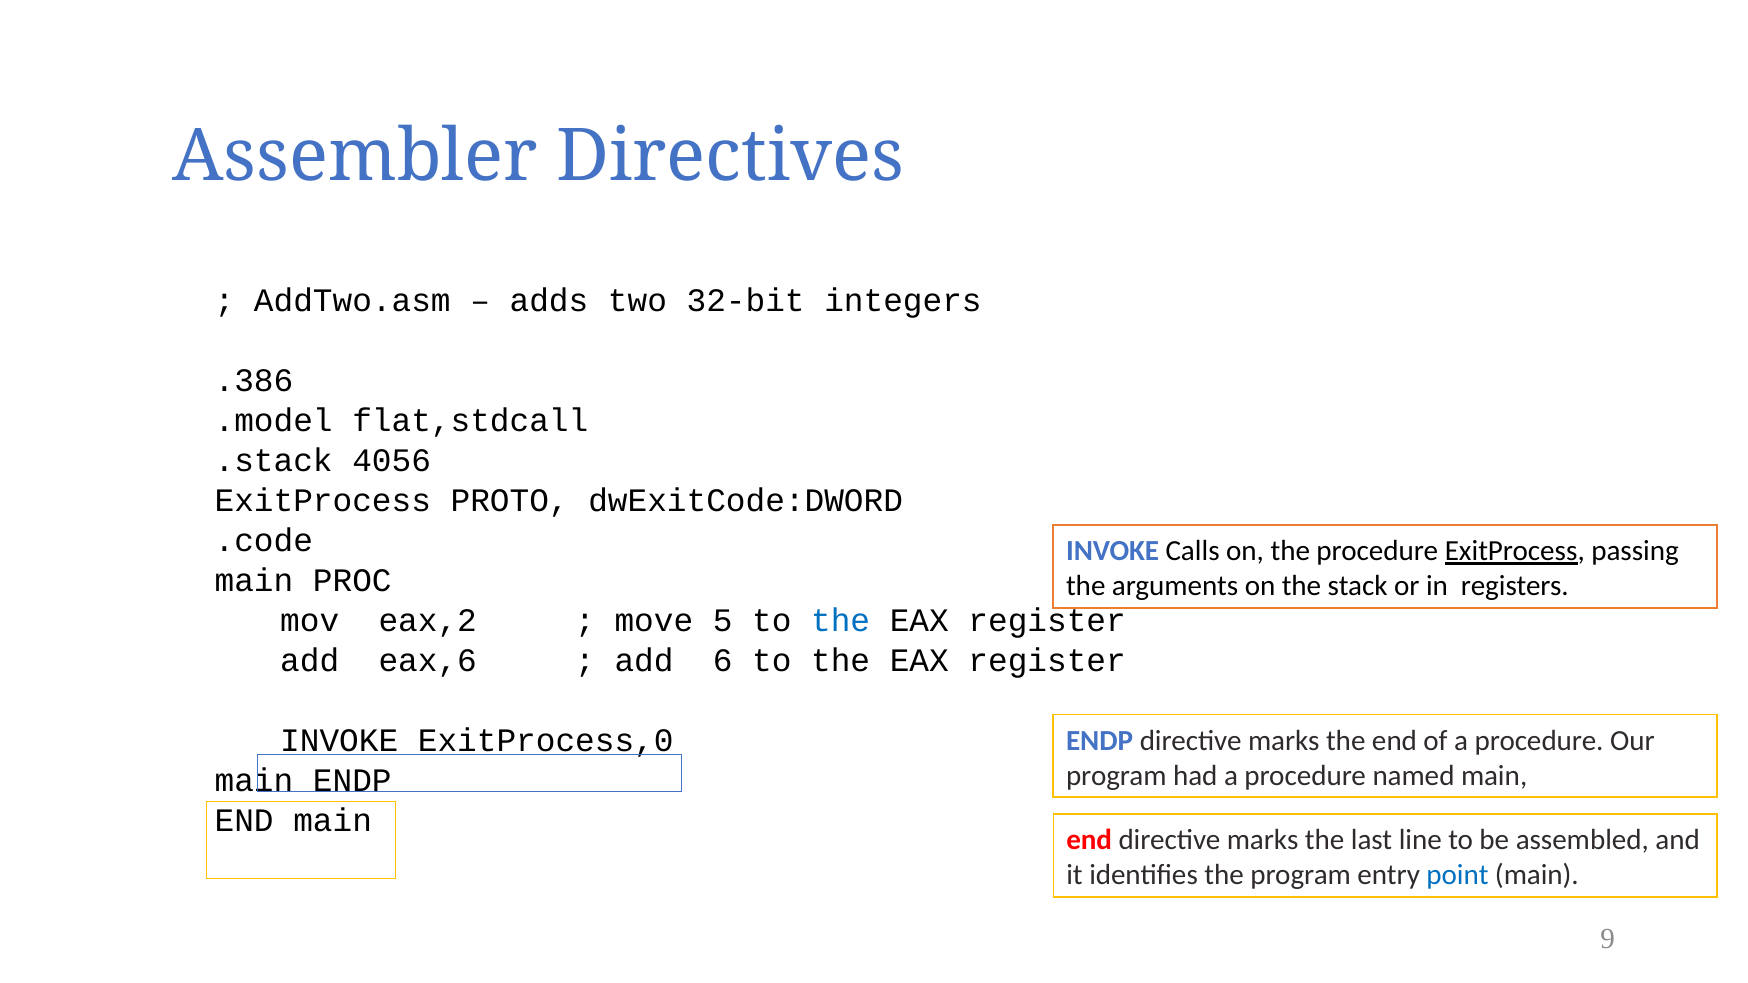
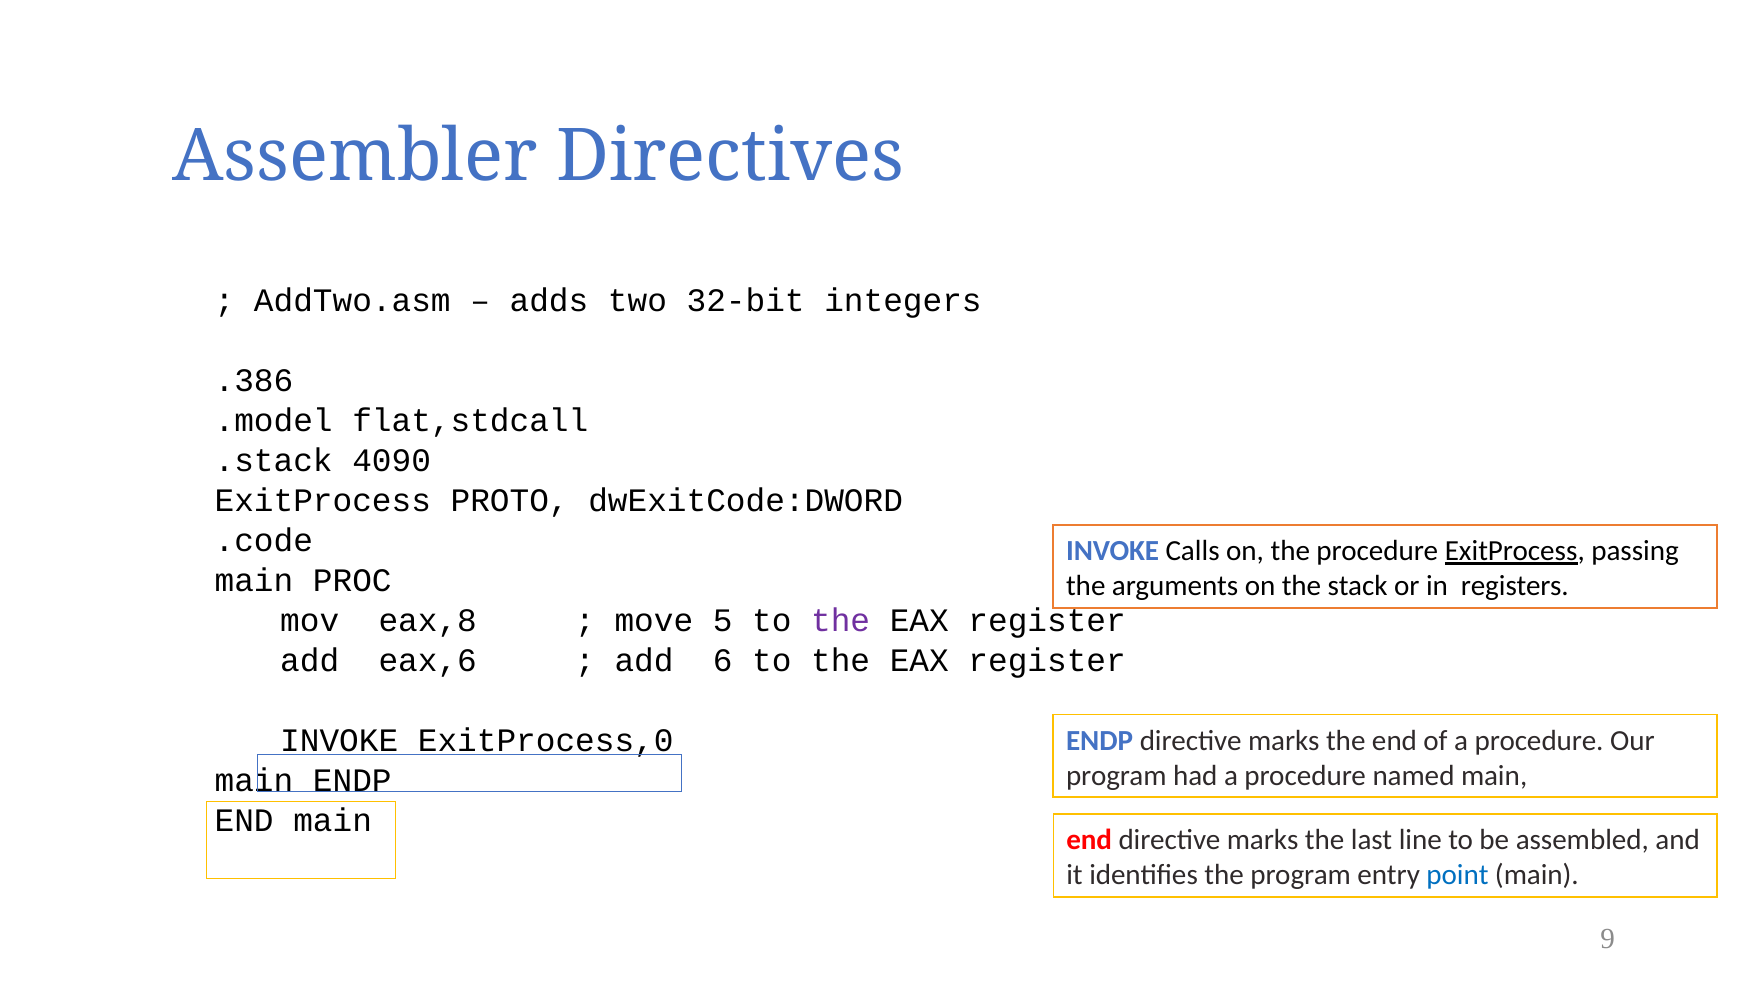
4056: 4056 -> 4090 (392, 461)
eax,2: eax,2 -> eax,8 (428, 621)
the colour: blue -> purple (841, 621)
